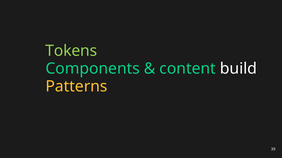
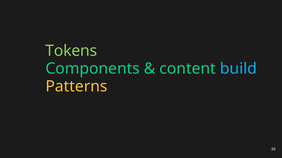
build colour: white -> light blue (238, 69)
